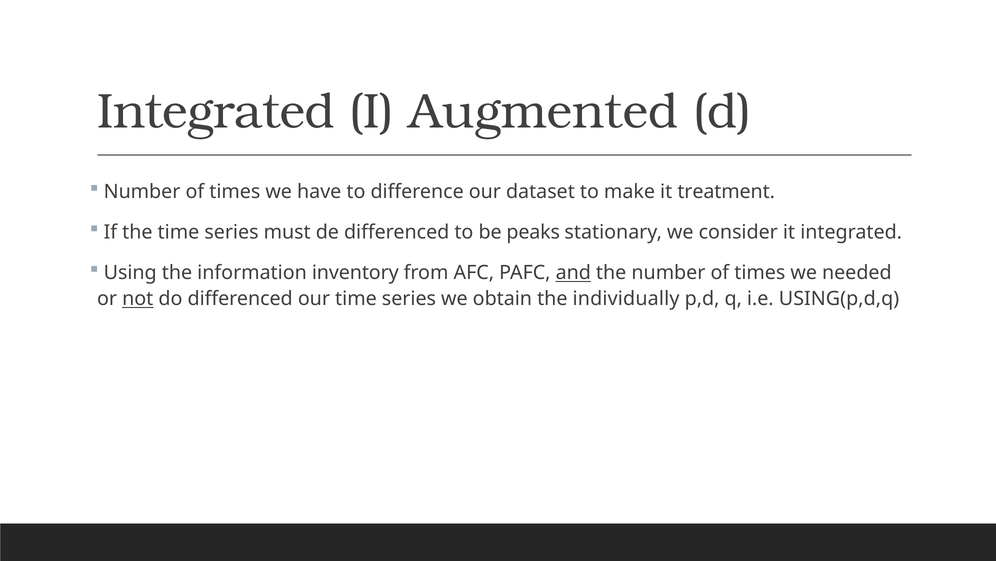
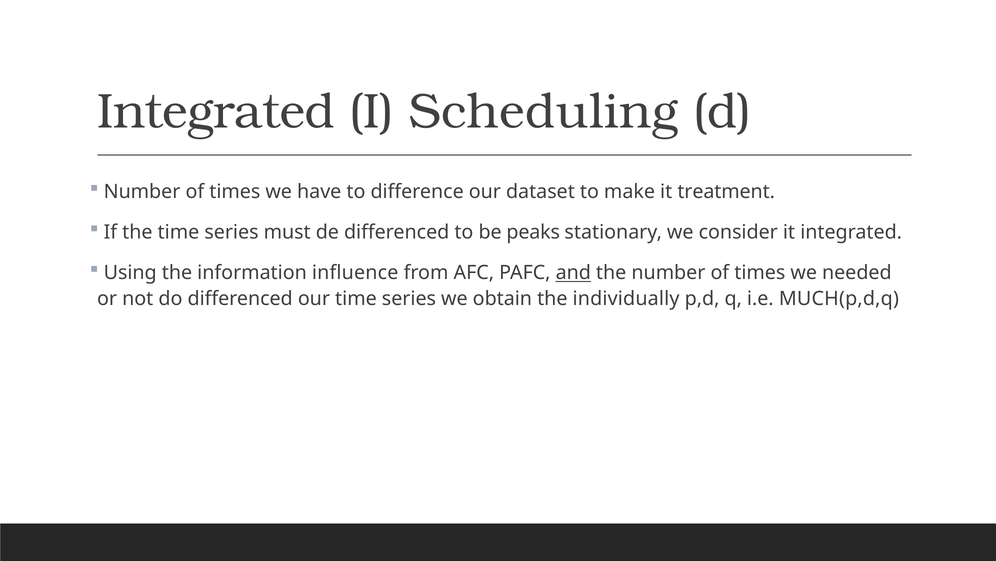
Augmented: Augmented -> Scheduling (543, 112)
inventory: inventory -> influence (355, 273)
not underline: present -> none (138, 299)
USING(p,d,q: USING(p,d,q -> MUCH(p,d,q (839, 299)
